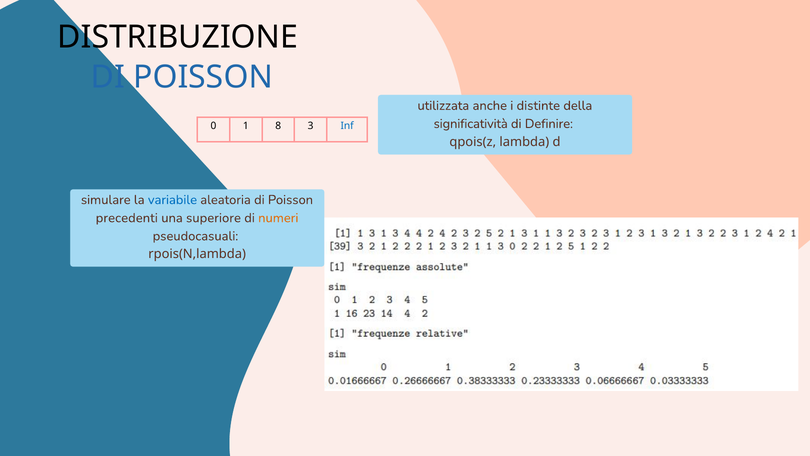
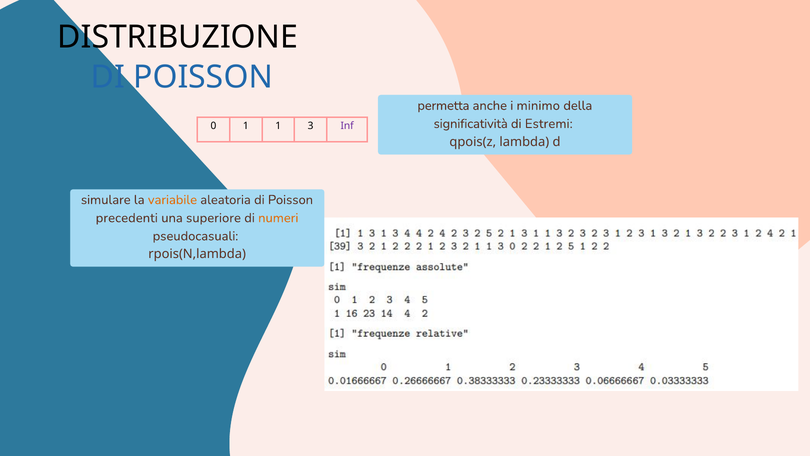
utilizzata: utilizzata -> permetta (443, 105)
distinte: distinte -> minimo (538, 105)
Definire: Definire -> Estremi (549, 124)
1 8: 8 -> 1 (278, 126)
Inf colour: blue -> purple (347, 126)
variabile colour: blue -> orange (172, 200)
